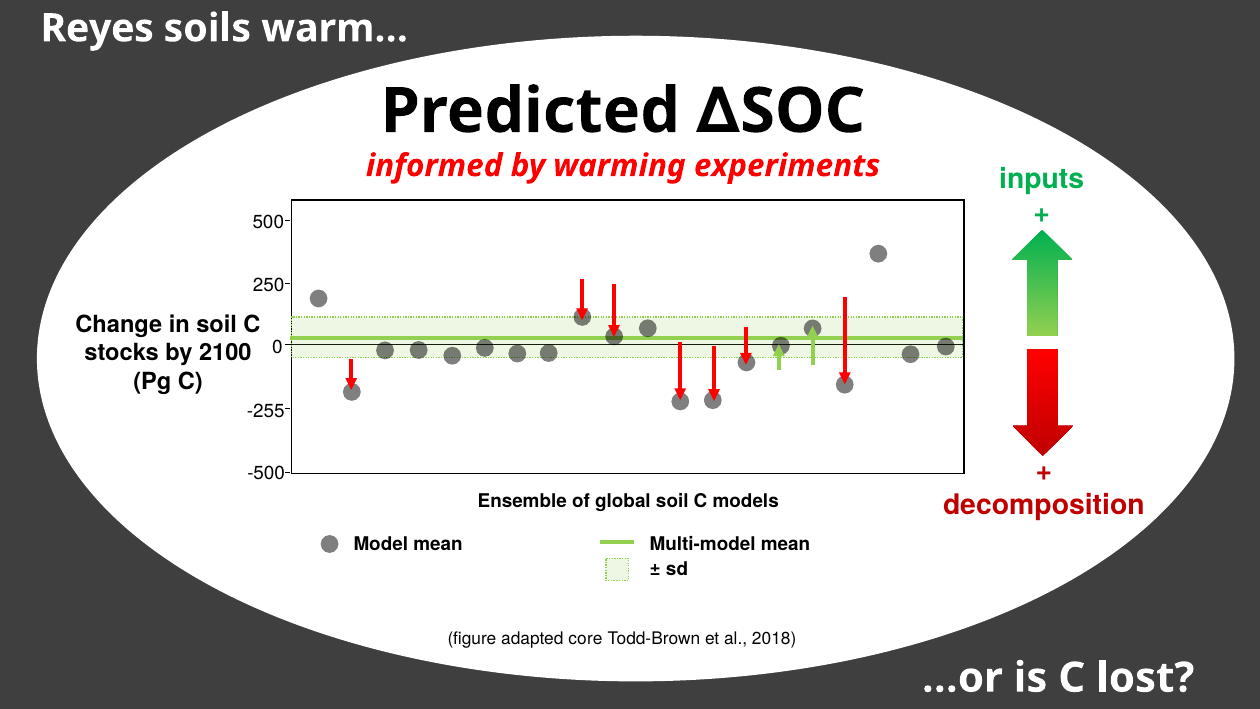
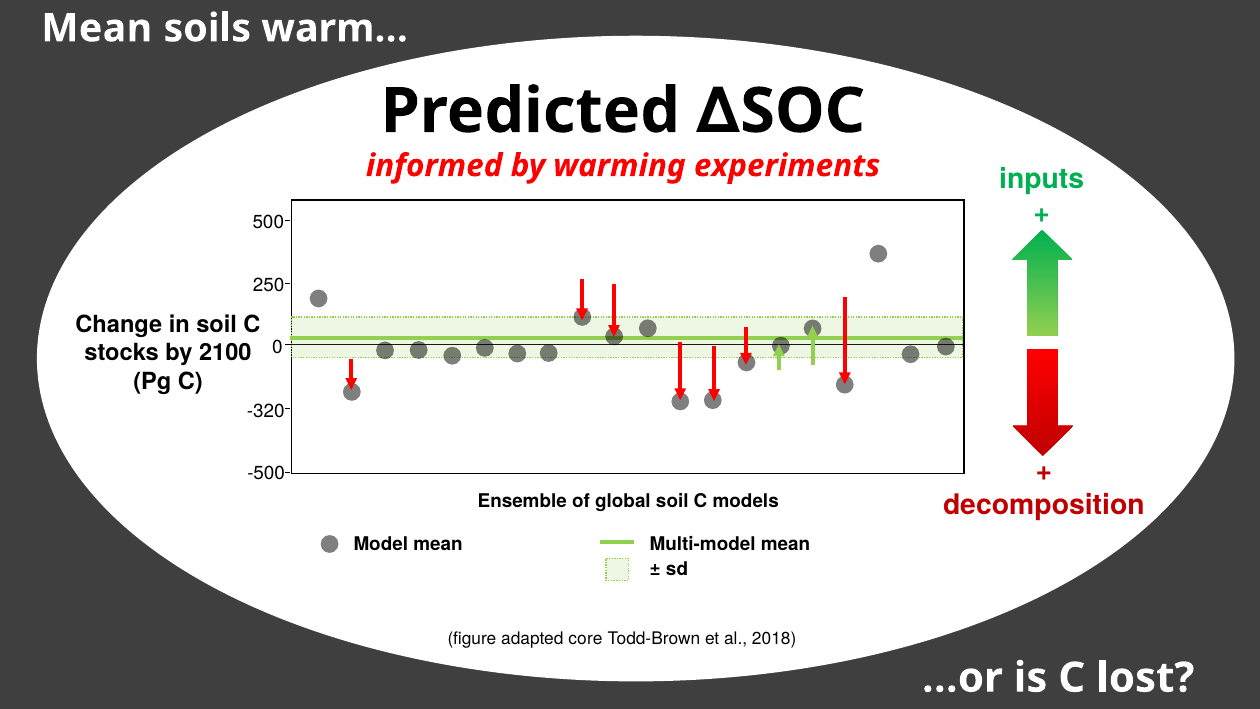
Reyes: Reyes -> Mean (97, 28)
-255: -255 -> -320 (266, 411)
